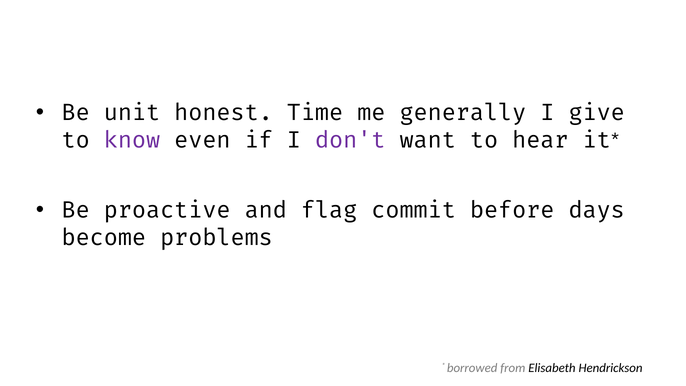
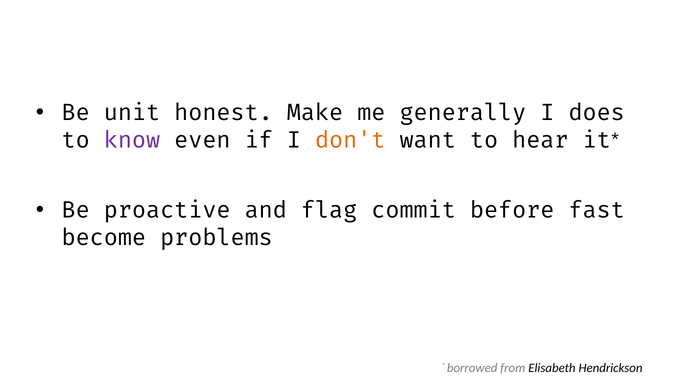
Time: Time -> Make (315, 113)
give: give -> does (597, 113)
don't colour: purple -> orange (350, 140)
days: days -> fast (597, 210)
